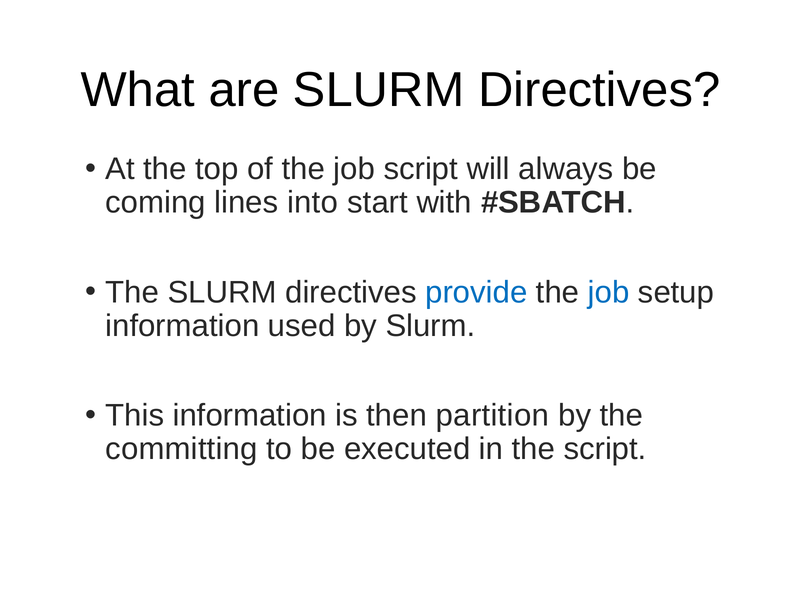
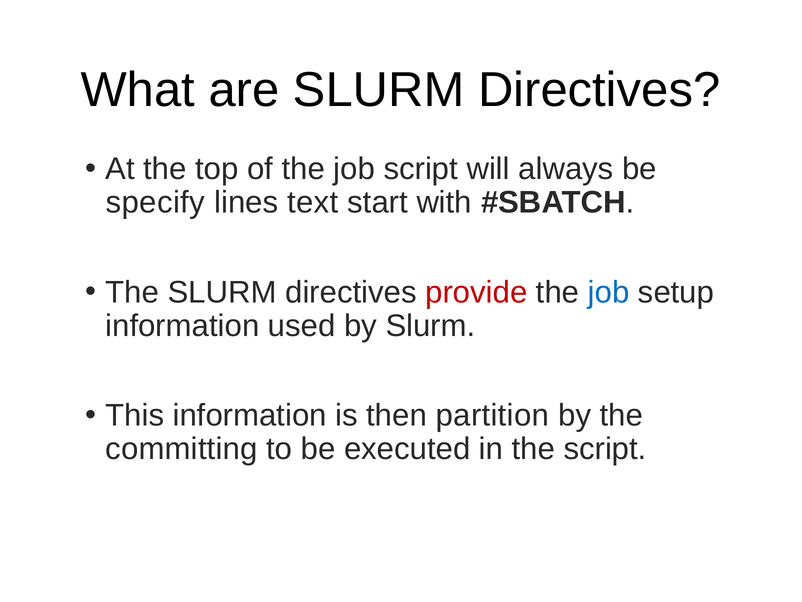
coming: coming -> specify (155, 203)
into: into -> text (313, 203)
provide colour: blue -> red (476, 292)
